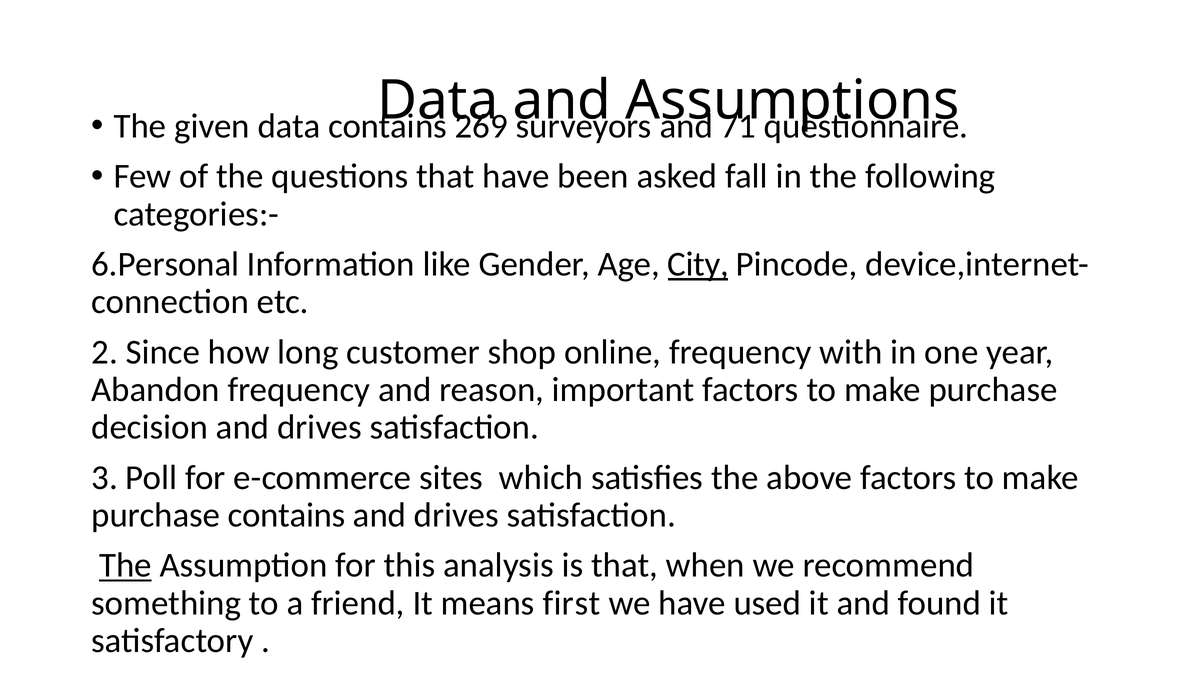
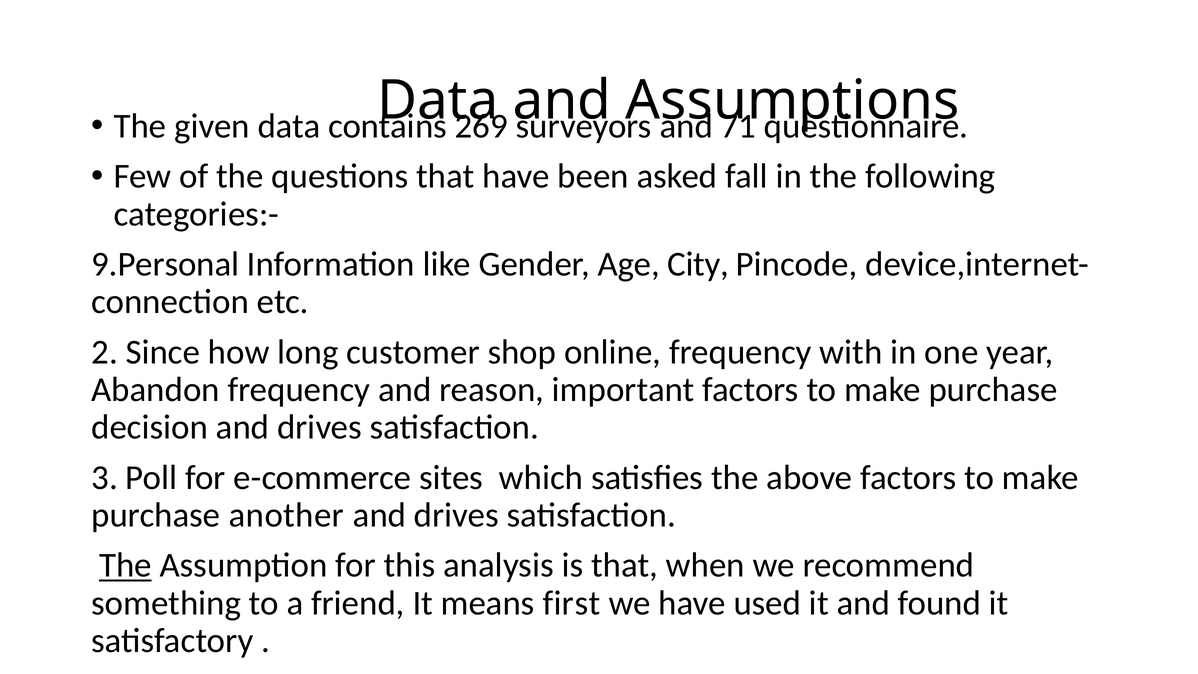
6.Personal: 6.Personal -> 9.Personal (165, 264)
City underline: present -> none (698, 264)
purchase contains: contains -> another (286, 515)
